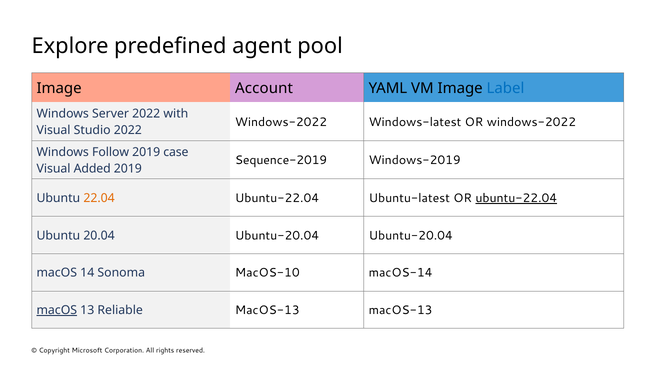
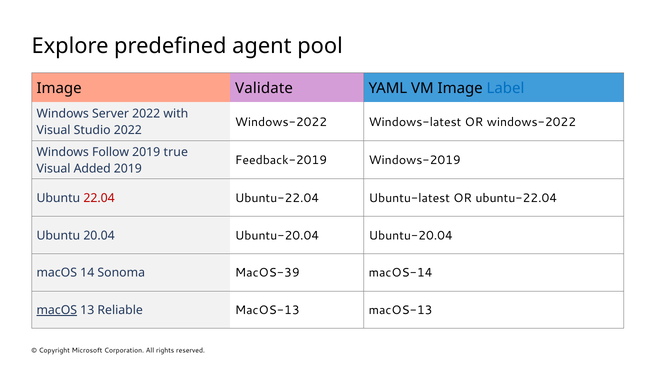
Account: Account -> Validate (264, 88)
case: case -> true (176, 152)
Sequence-2019: Sequence-2019 -> Feedback-2019 (281, 161)
22.04 colour: orange -> red (99, 198)
ubuntu-22.04 underline: present -> none (516, 198)
MacOS-10: MacOS-10 -> MacOS-39 (267, 273)
